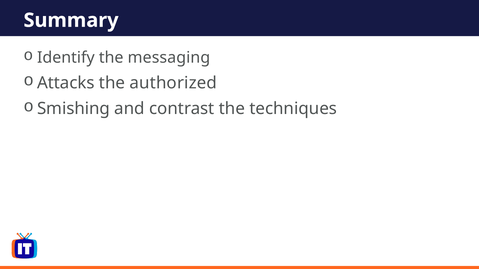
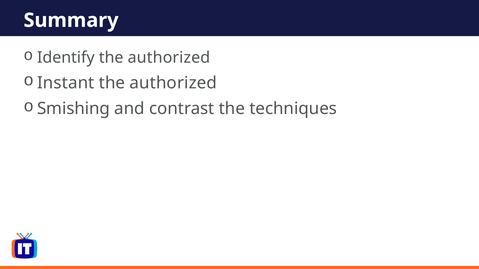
Identify the messaging: messaging -> authorized (169, 58)
Attacks: Attacks -> Instant (66, 83)
